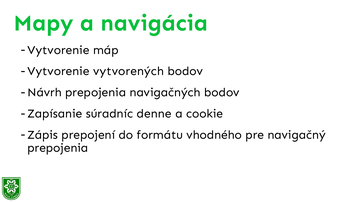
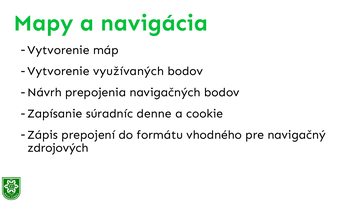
vytvorených: vytvorených -> využívaných (129, 71)
prepojenia: prepojenia -> zdrojových (58, 148)
